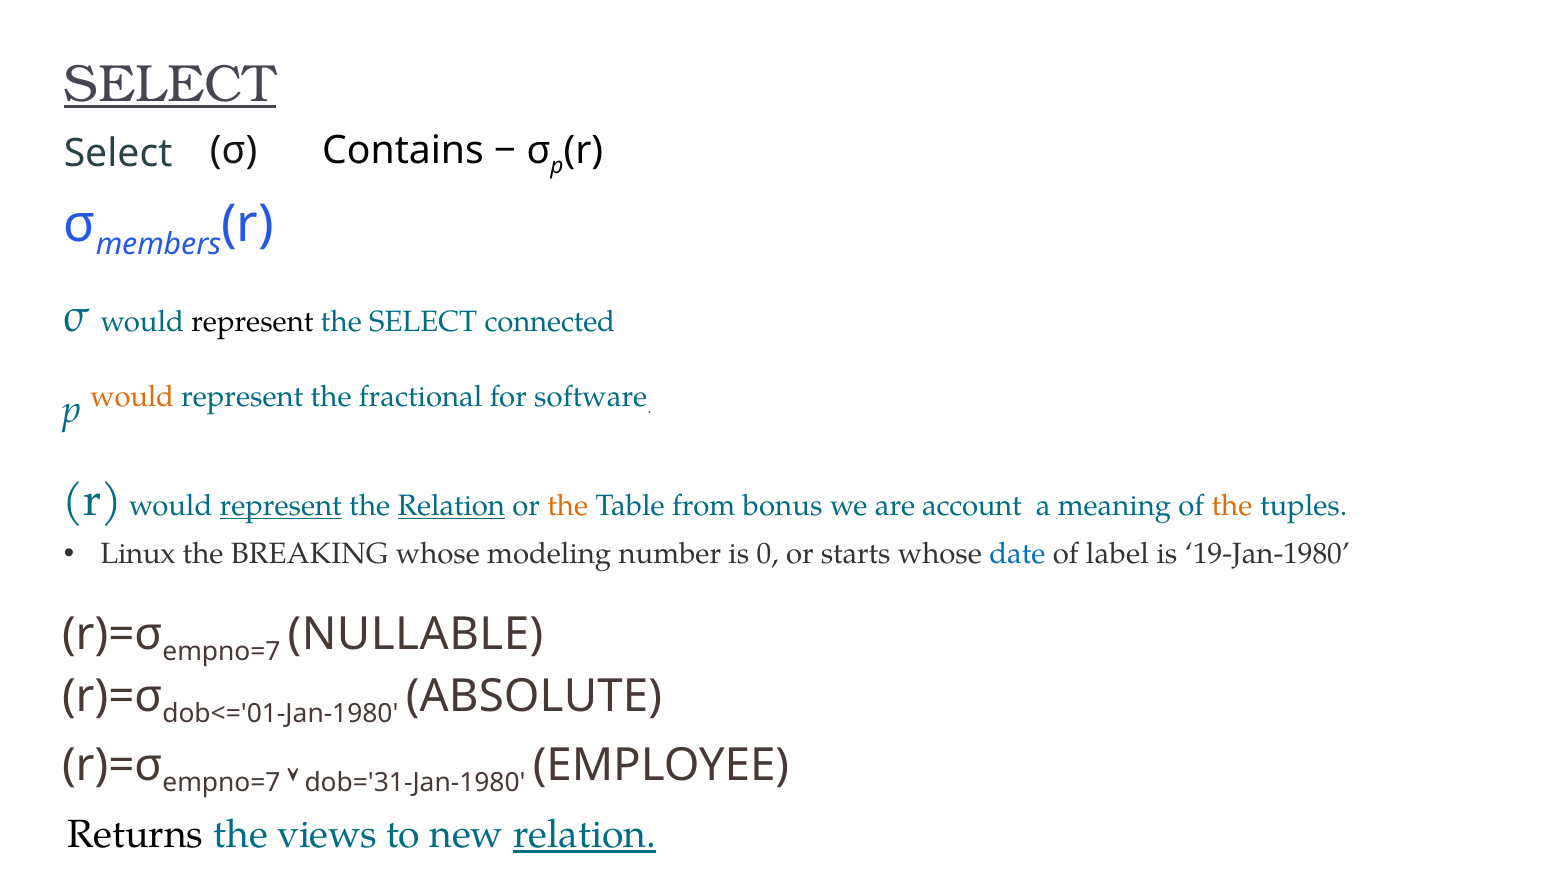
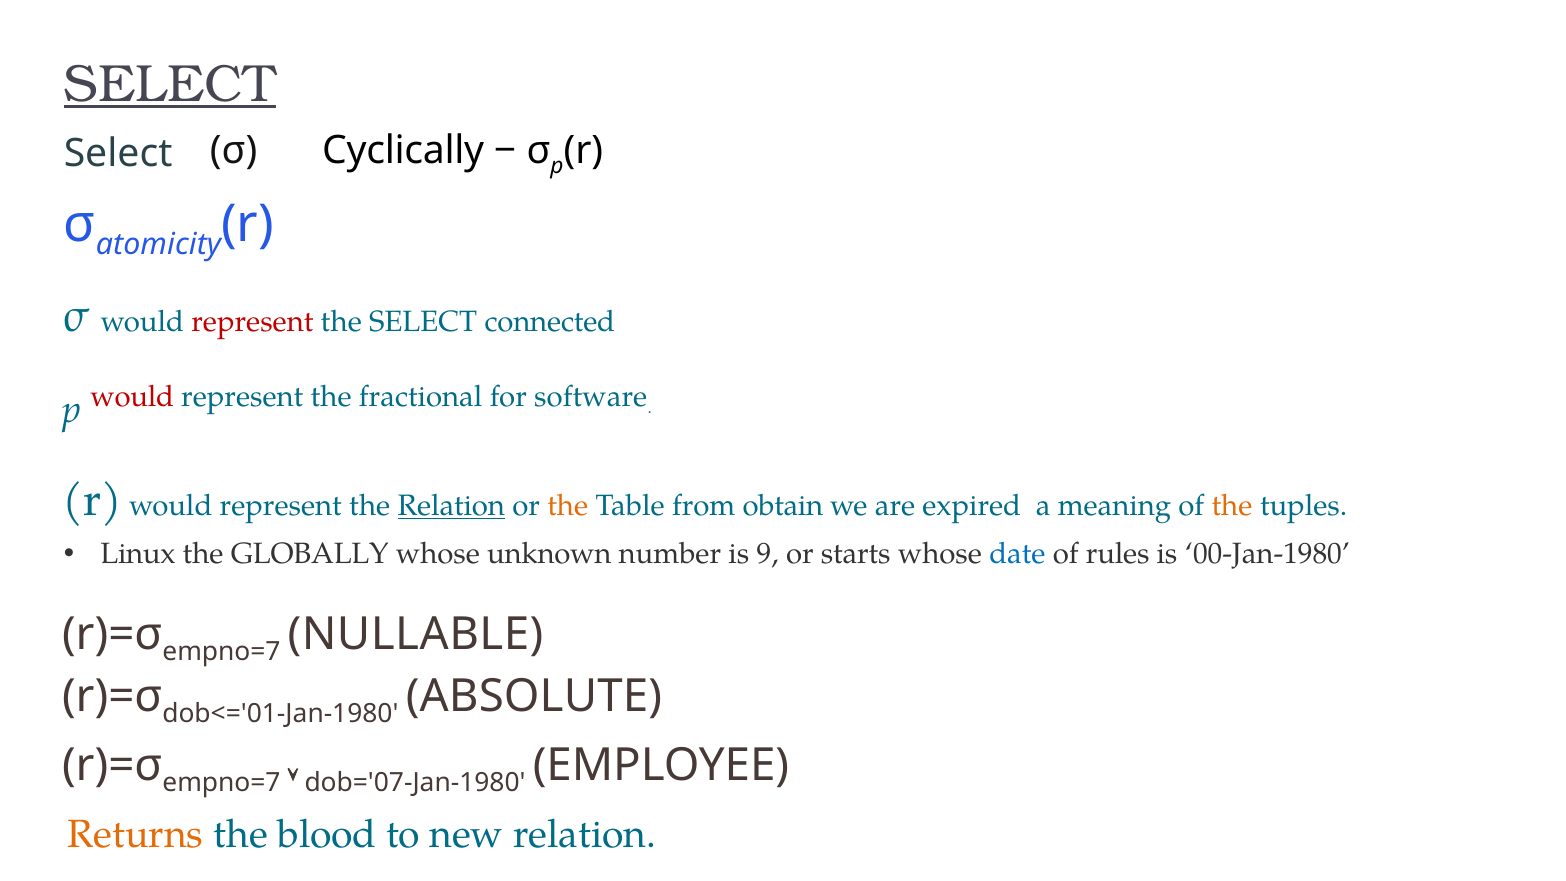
Contains: Contains -> Cyclically (403, 150)
members: members -> atomicity (158, 244)
represent colour: black -> red (252, 322)
would colour: orange -> red (132, 396)
represent underline: present -> none (281, 506)
bonus: bonus -> obtain (783, 506)
account: account -> expired (972, 506)
BREAKING: BREAKING -> GLOBALLY (310, 554)
modeling: modeling -> unknown (549, 554)
0: 0 -> 9 (768, 554)
label: label -> rules (1118, 554)
19-Jan-1980: 19-Jan-1980 -> 00-Jan-1980 (1267, 554)
dob='31-Jan-1980: dob='31-Jan-1980 -> dob='07-Jan-1980 (415, 783)
Returns colour: black -> orange (136, 834)
views: views -> blood (327, 834)
relation underline: present -> none (585, 834)
